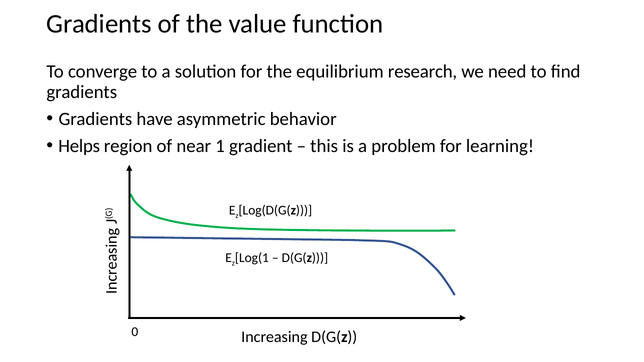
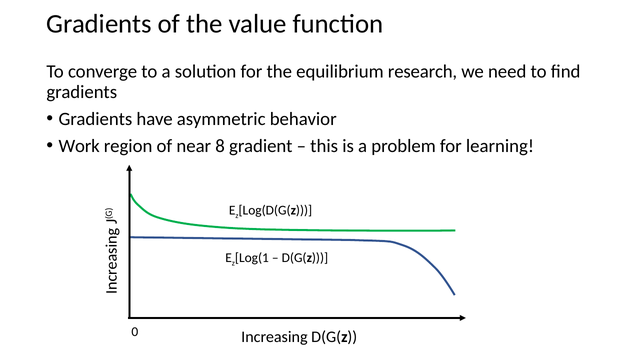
Helps: Helps -> Work (79, 146)
1: 1 -> 8 (220, 146)
